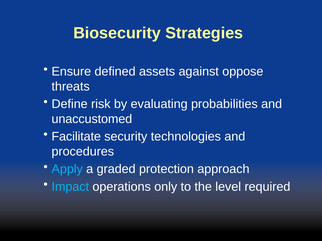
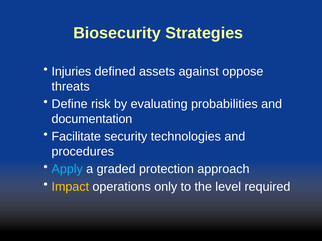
Ensure: Ensure -> Injuries (71, 72)
unaccustomed: unaccustomed -> documentation (92, 119)
Impact colour: light blue -> yellow (70, 187)
